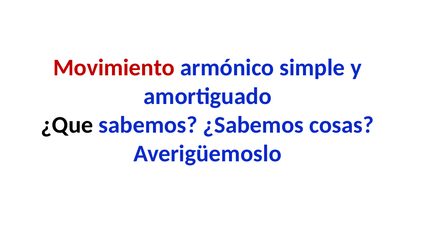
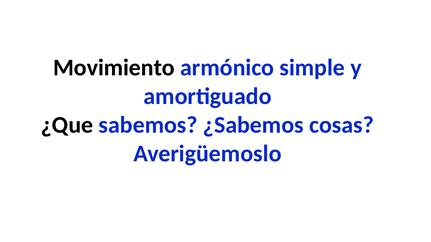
Movimiento colour: red -> black (114, 68)
